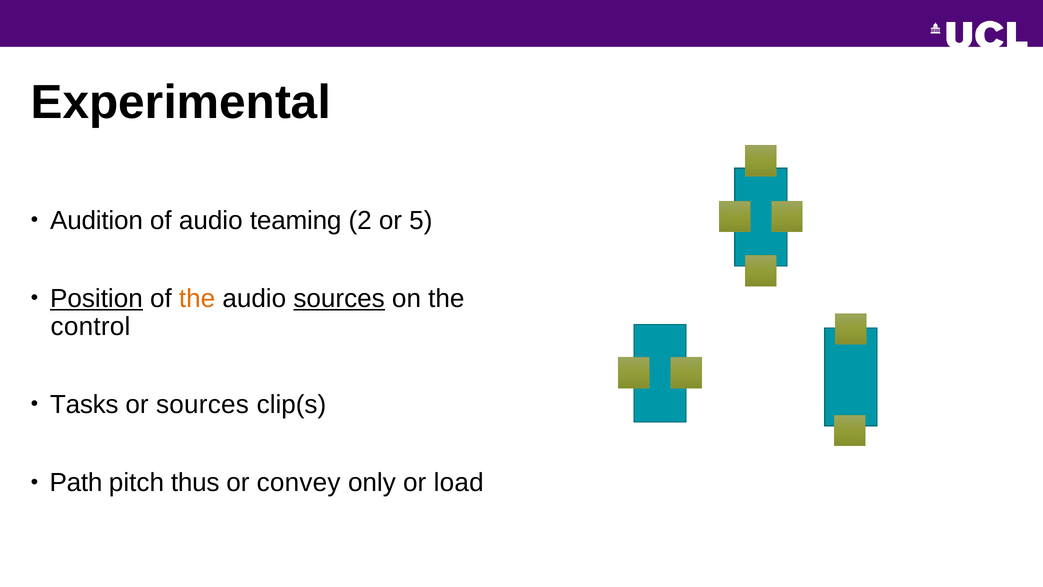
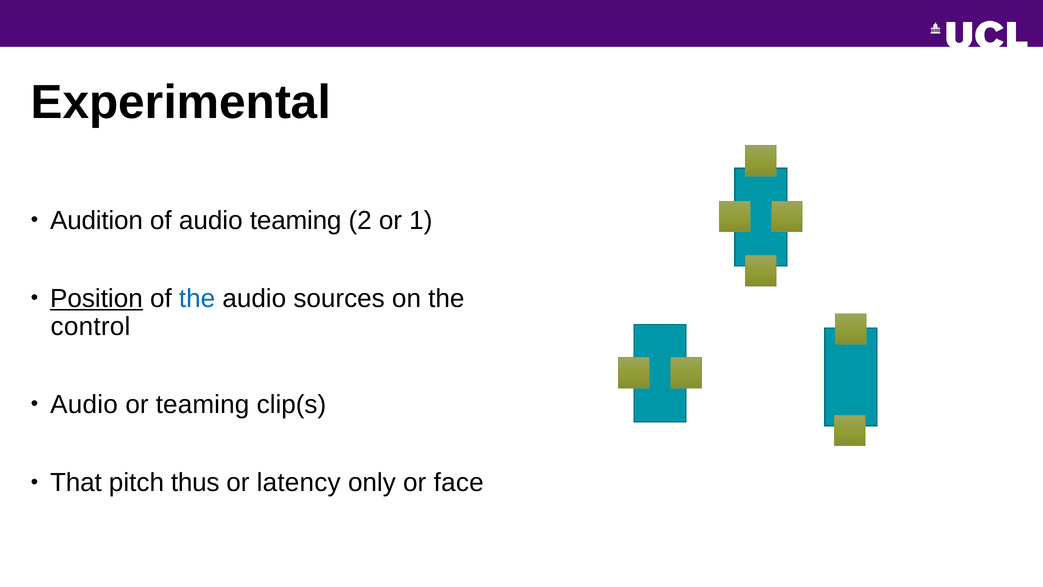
5: 5 -> 1 (421, 220)
the colour: orange -> blue (197, 298)
sources underline: present -> none (339, 298)
Tasks: Tasks -> Audio (84, 405)
or sources: sources -> teaming (203, 405)
Path: Path -> That (76, 483)
convey: convey -> latency (299, 483)
load: load -> face (459, 483)
